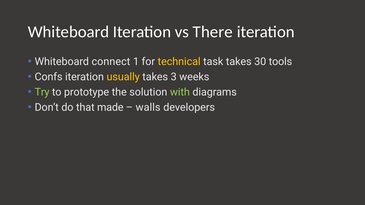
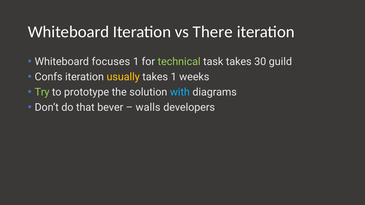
connect: connect -> focuses (111, 62)
technical colour: yellow -> light green (179, 62)
tools: tools -> guild (280, 62)
takes 3: 3 -> 1 (174, 77)
with colour: light green -> light blue (180, 92)
made: made -> bever (110, 108)
